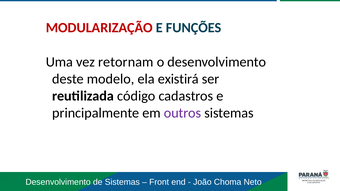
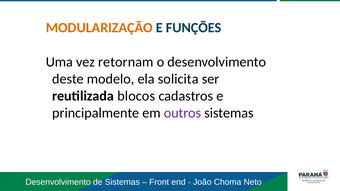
MODULARIZAÇÃO colour: red -> orange (99, 28)
existirá: existirá -> solicita (178, 79)
código: código -> blocos (136, 96)
